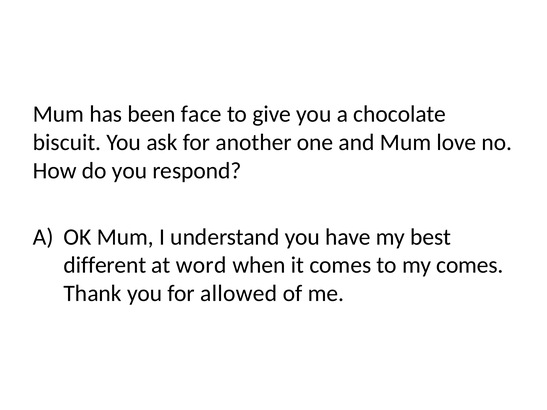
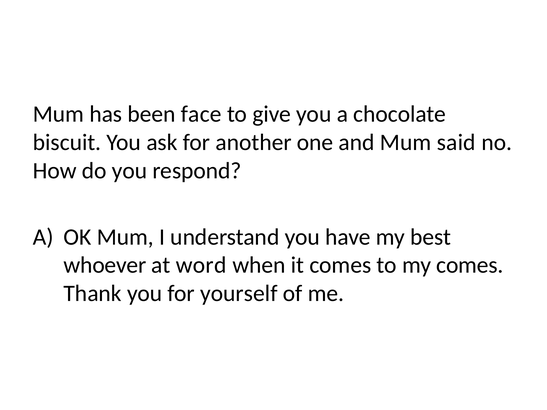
love: love -> said (456, 143)
different: different -> whoever (105, 265)
allowed: allowed -> yourself (239, 294)
